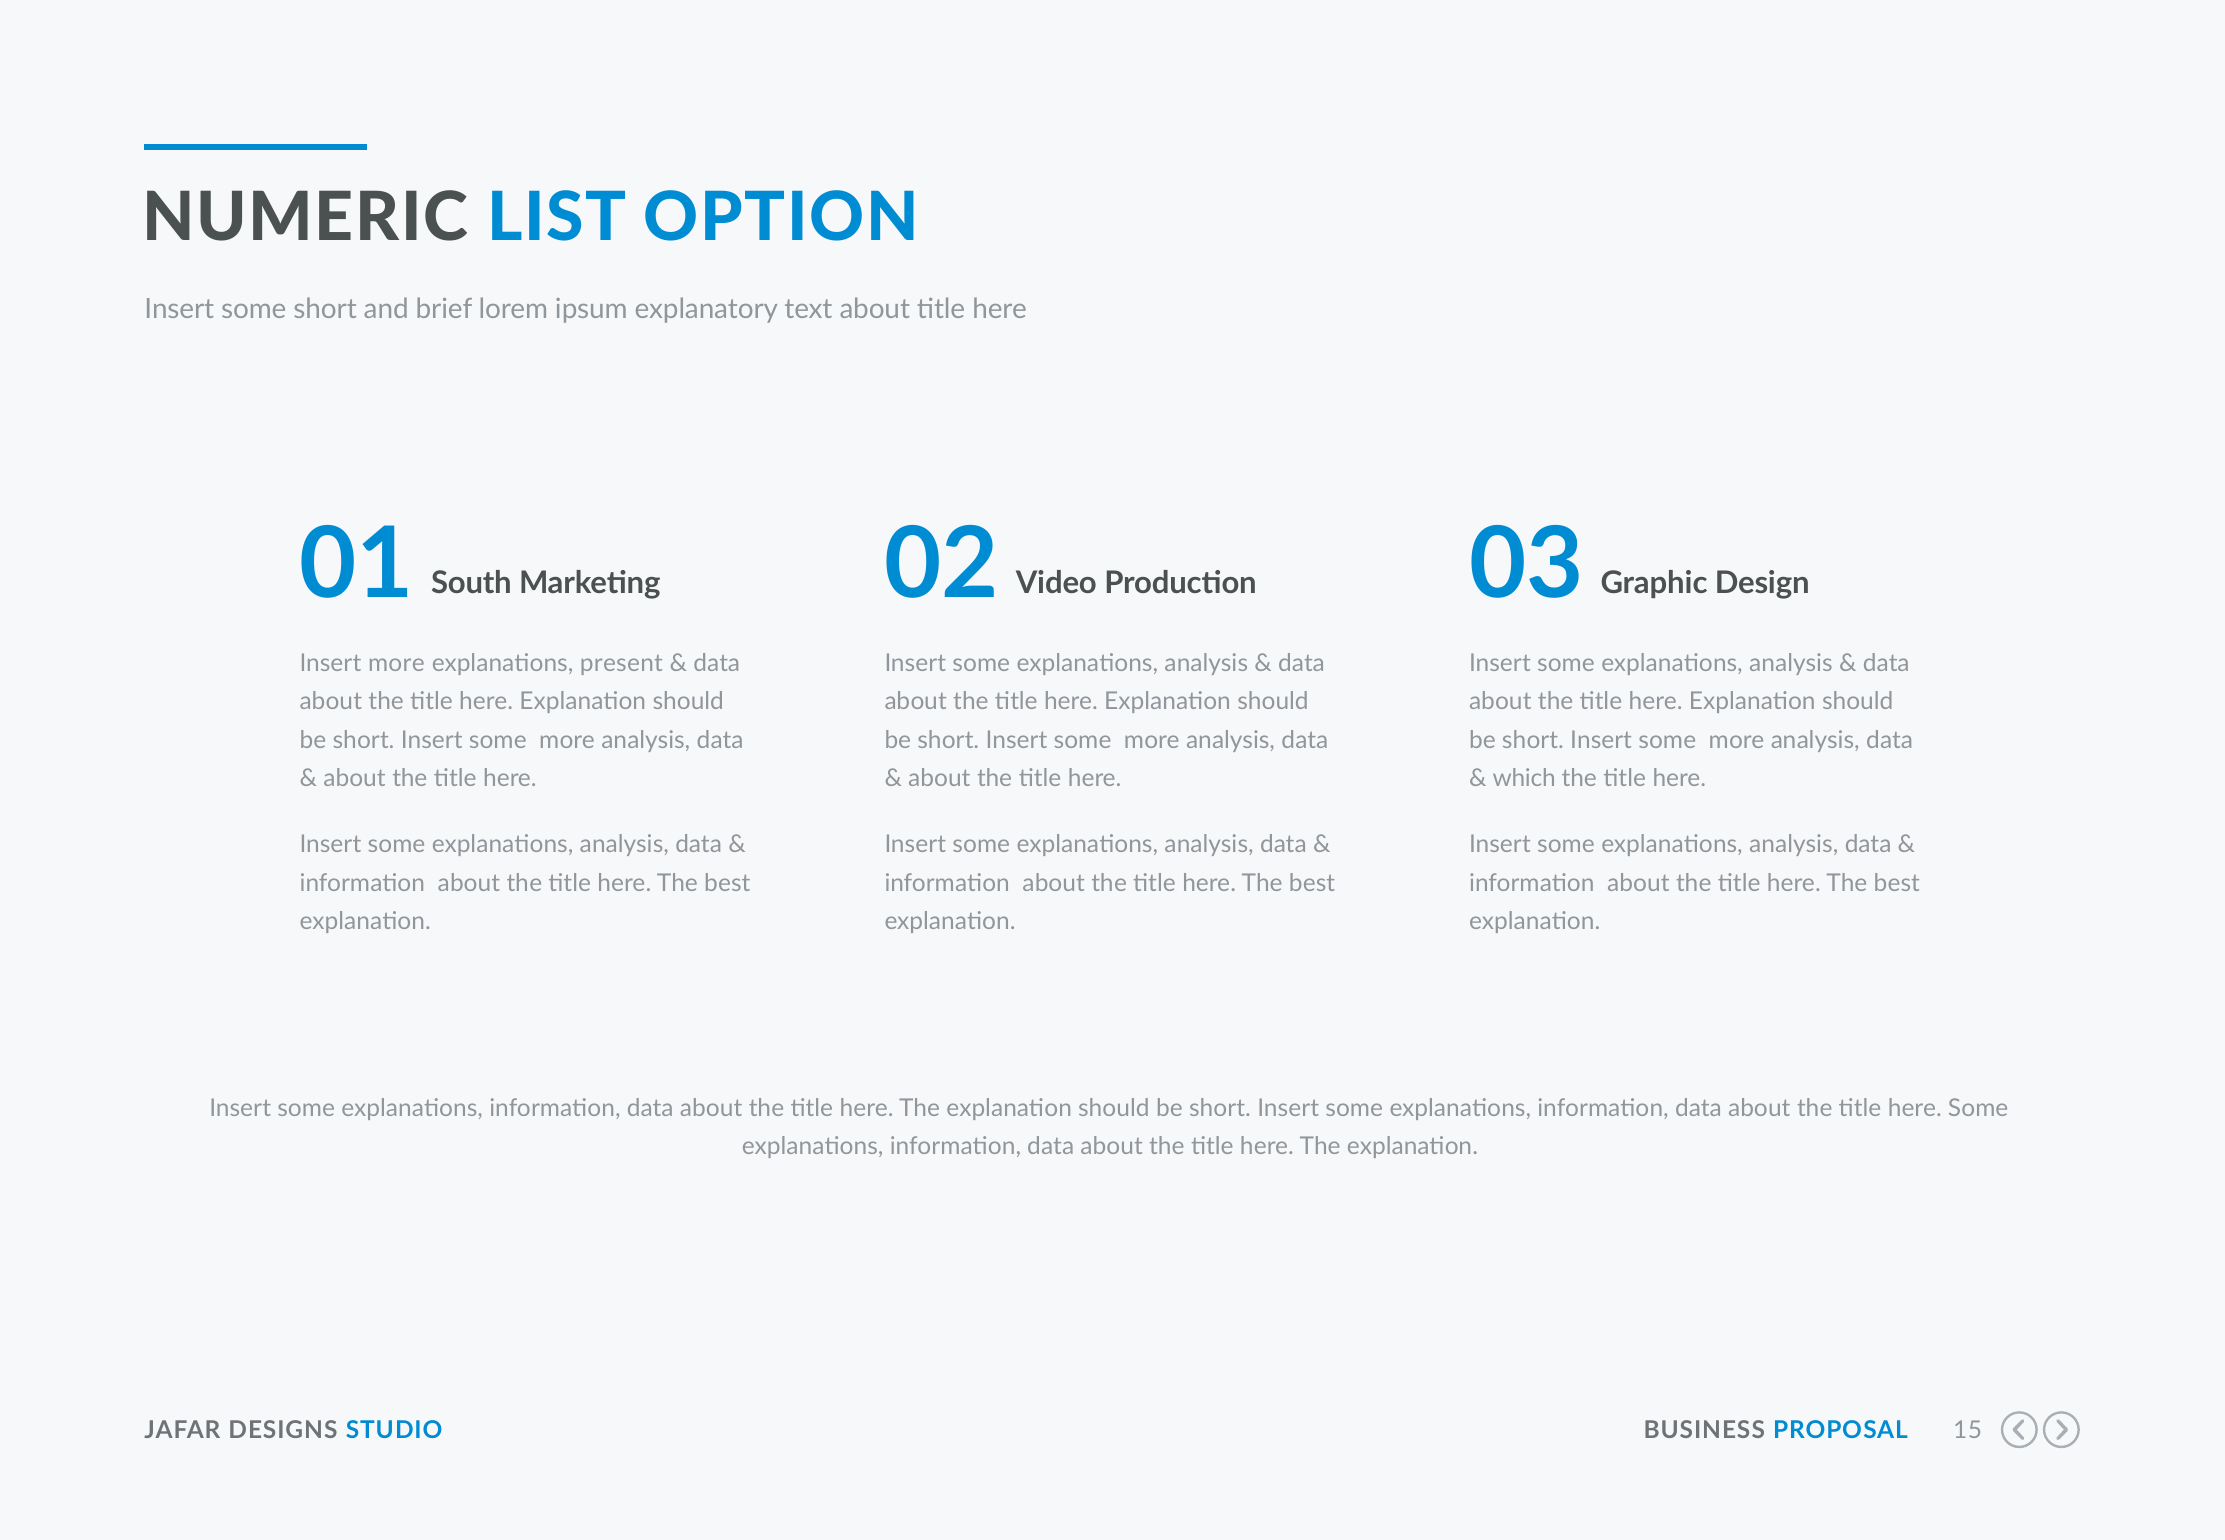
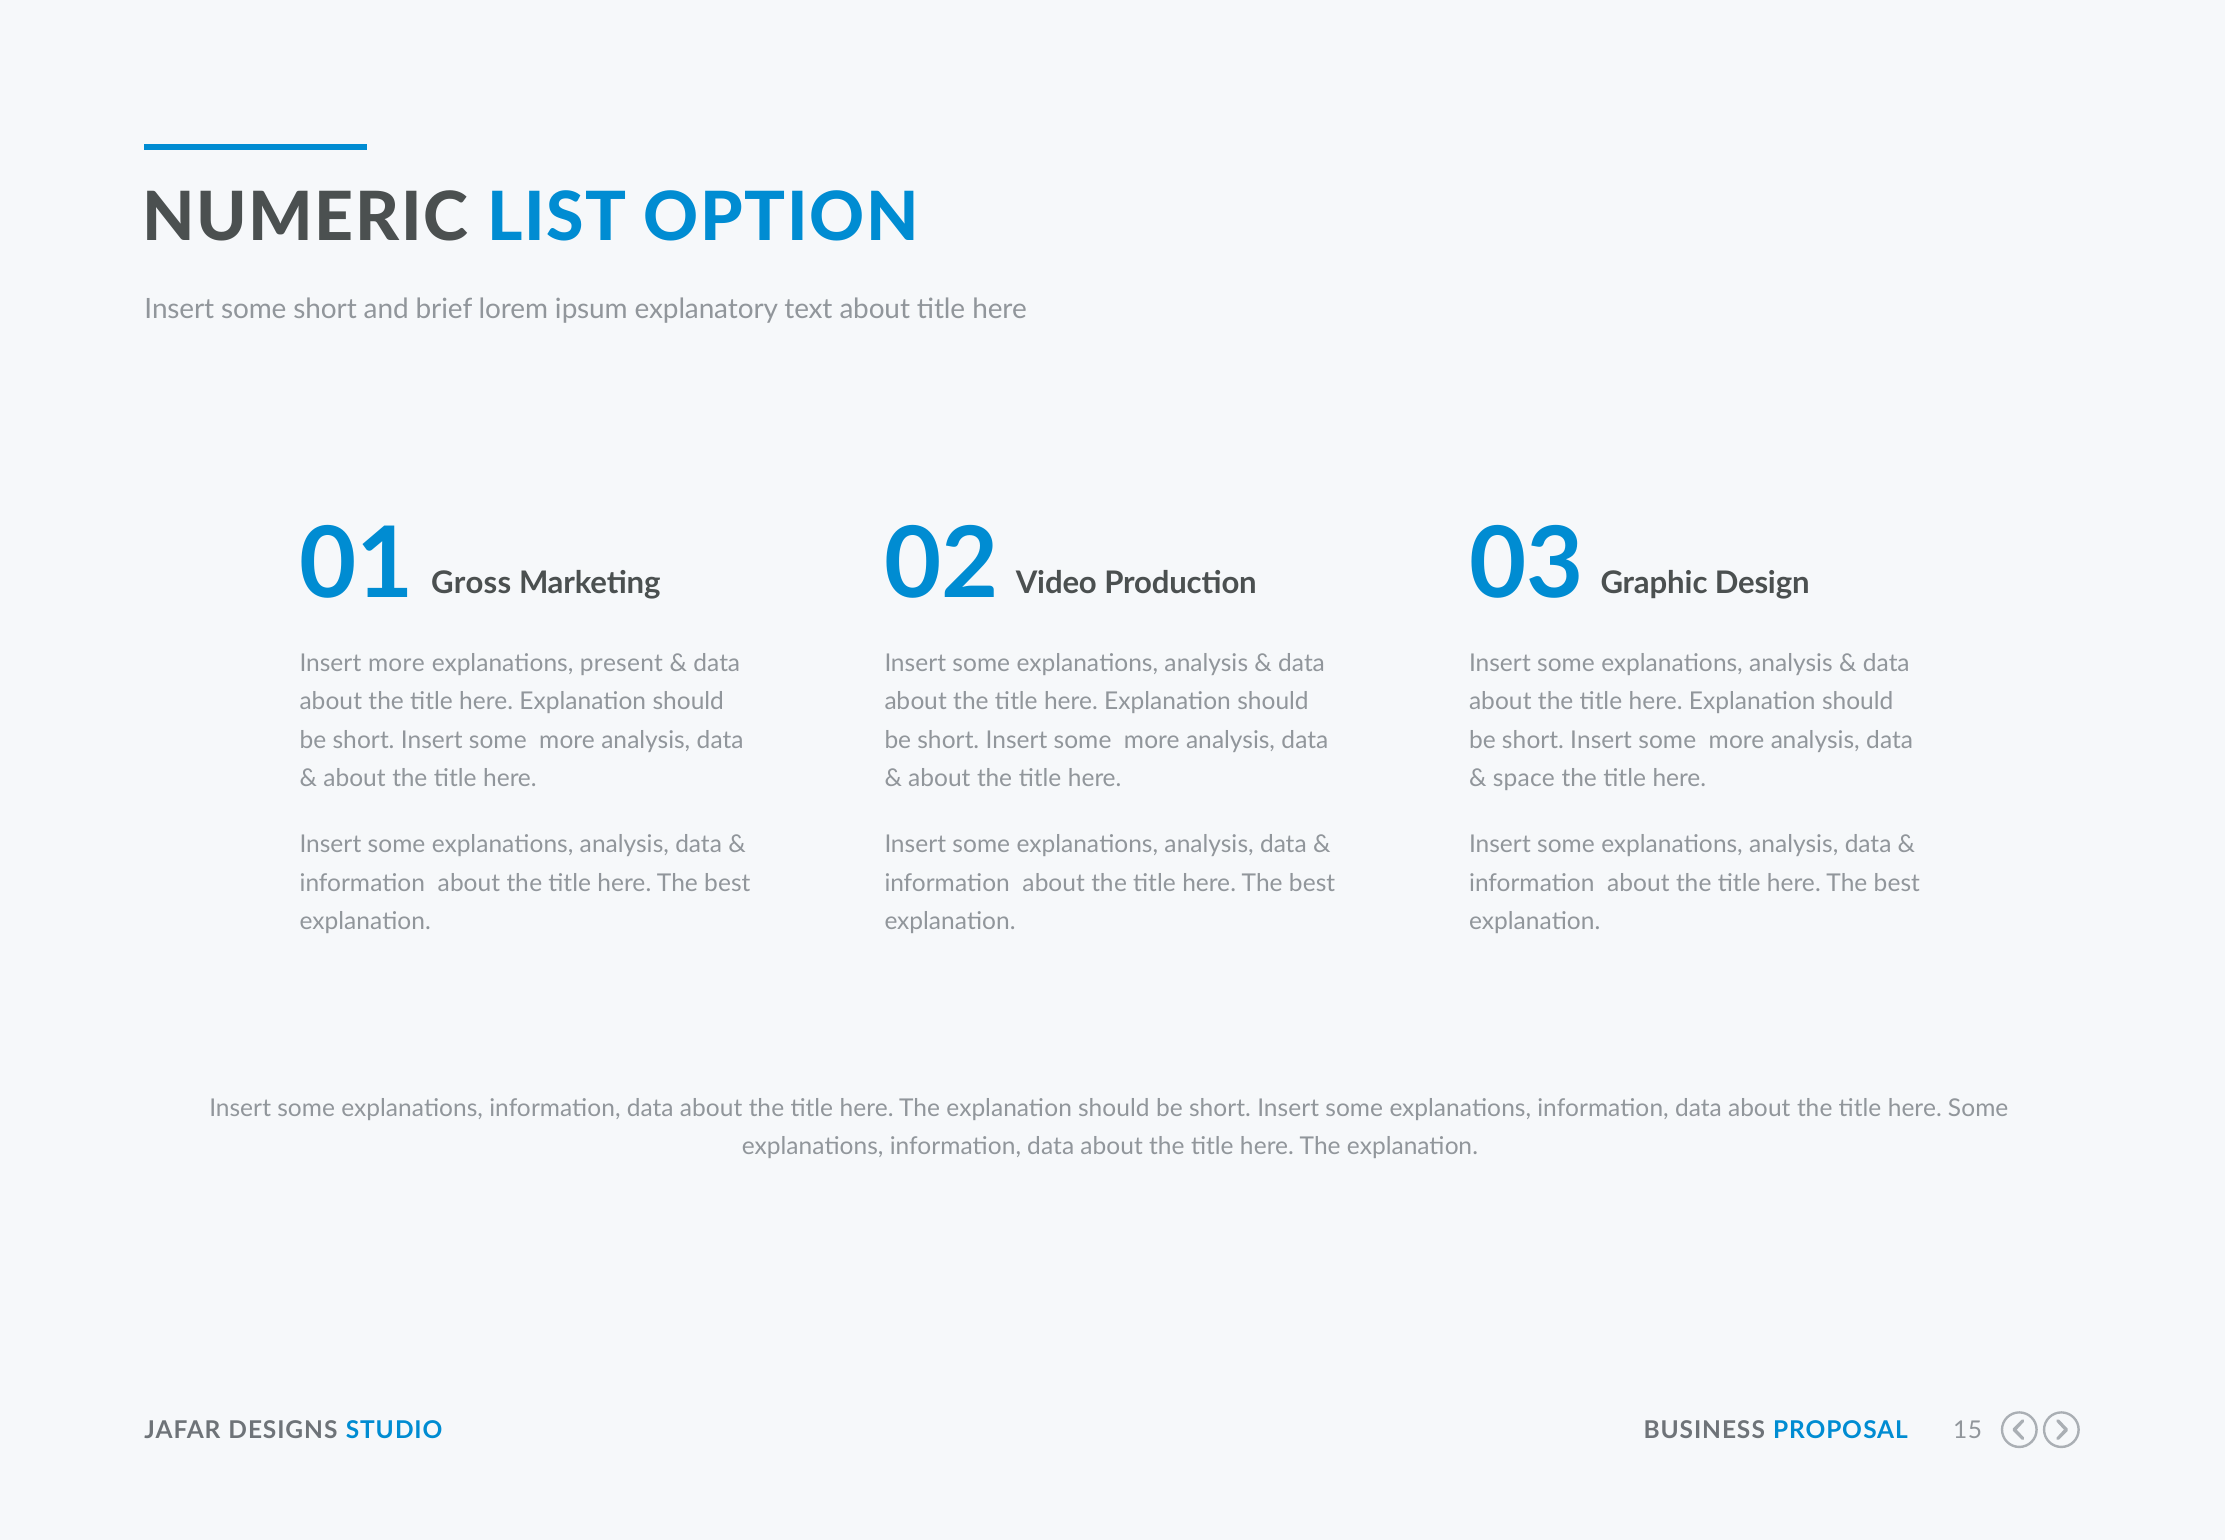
South: South -> Gross (471, 583)
which: which -> space (1524, 779)
